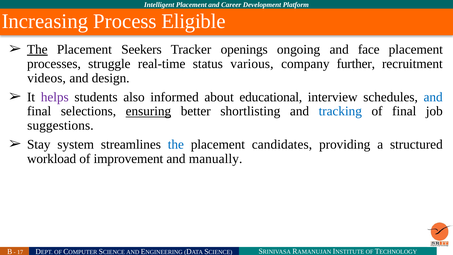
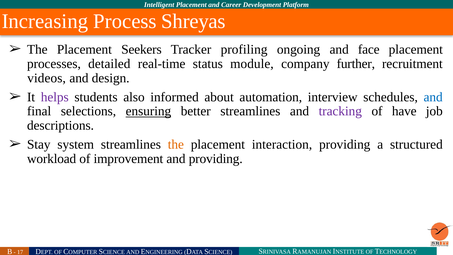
Eligible: Eligible -> Shreyas (193, 21)
The underline: present -> none (37, 50)
openings: openings -> profiling (244, 50)
struggle: struggle -> detailed (109, 64)
various: various -> module (252, 64)
educational: educational -> automation (271, 97)
better shortlisting: shortlisting -> streamlines (250, 111)
tracking colour: blue -> purple (340, 111)
of final: final -> have (404, 111)
suggestions: suggestions -> descriptions (61, 125)
the colour: blue -> orange (176, 144)
candidates: candidates -> interaction (282, 144)
and manually: manually -> providing (216, 159)
